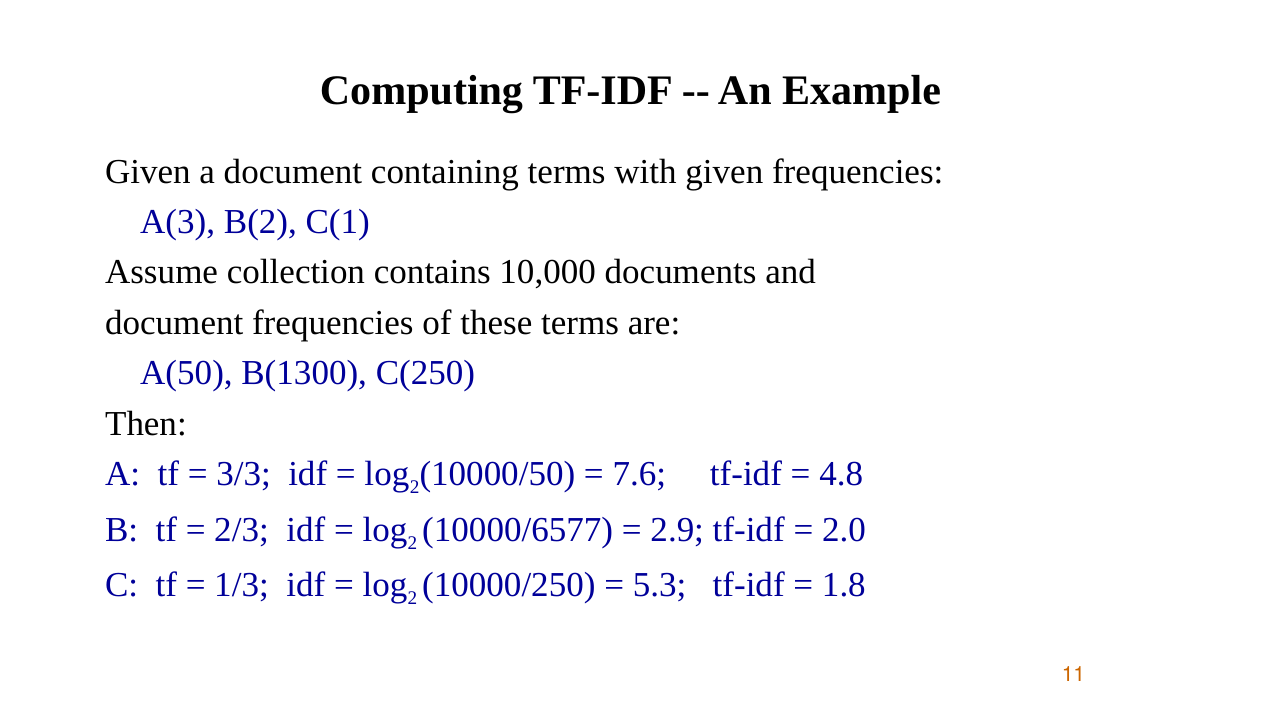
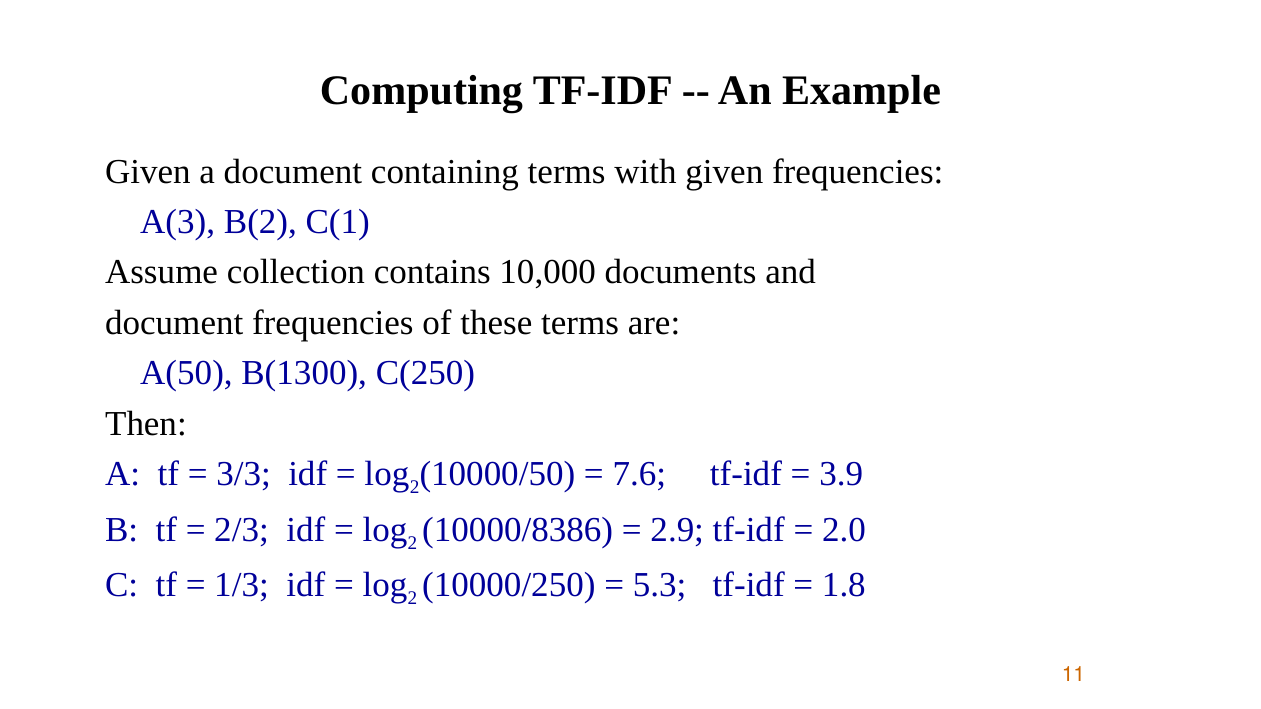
4.8: 4.8 -> 3.9 (841, 474)
10000/6577: 10000/6577 -> 10000/8386 (518, 530)
